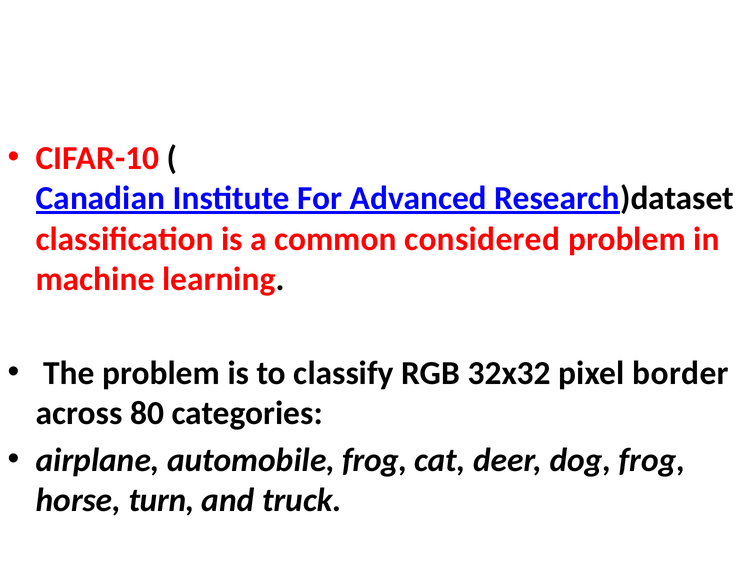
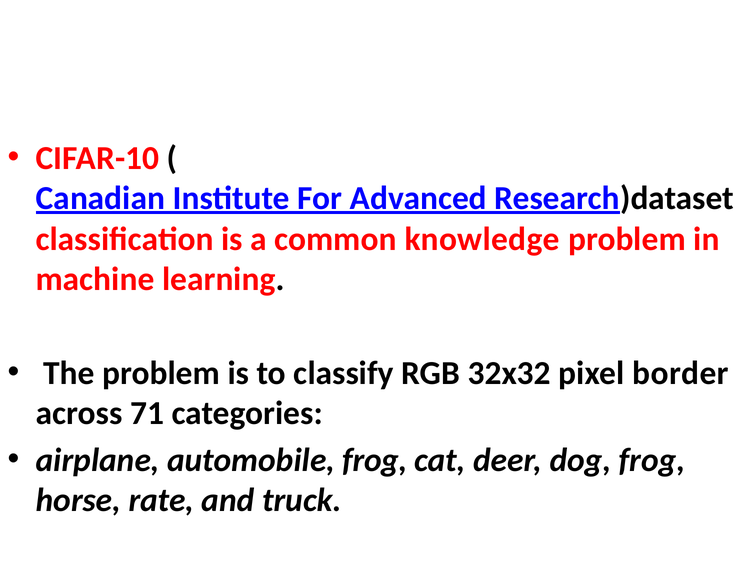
considered: considered -> knowledge (482, 239)
80: 80 -> 71 (147, 413)
turn: turn -> rate (161, 500)
